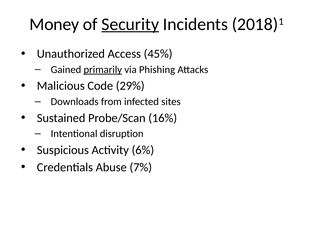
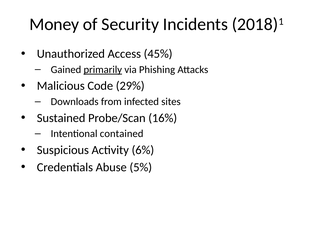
Security underline: present -> none (130, 24)
disruption: disruption -> contained (122, 134)
7%: 7% -> 5% (141, 167)
